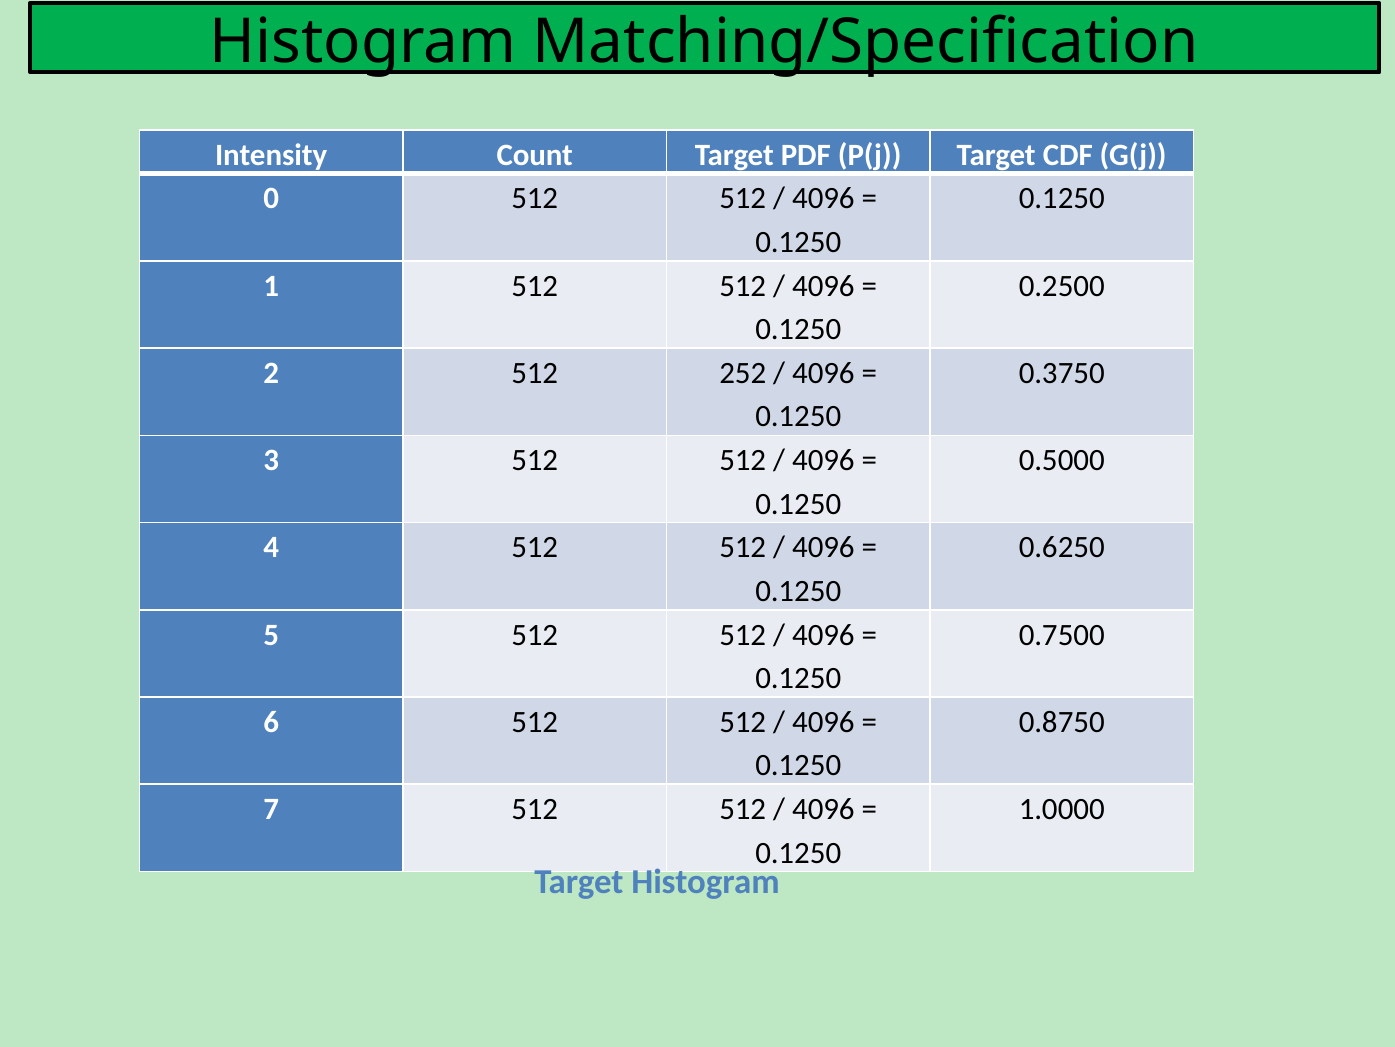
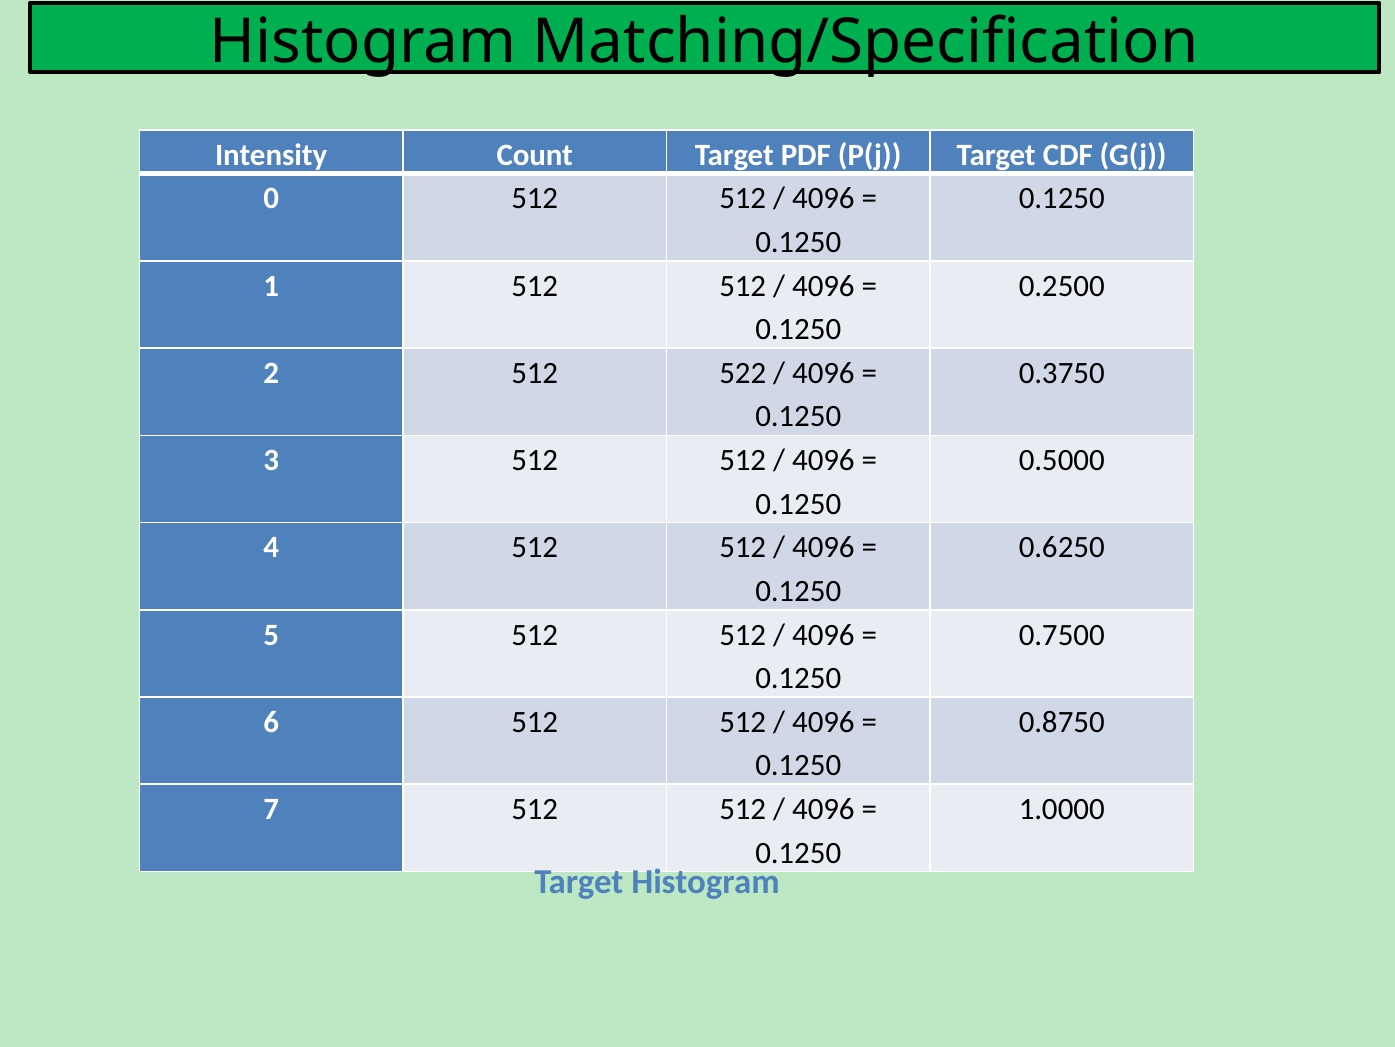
252: 252 -> 522 (743, 373)
